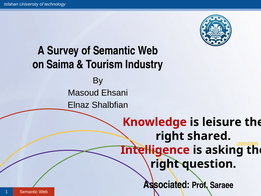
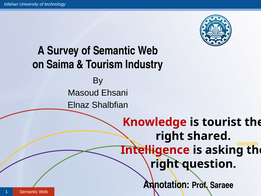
leisure: leisure -> tourist (222, 122)
Associated: Associated -> Annotation (166, 185)
